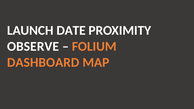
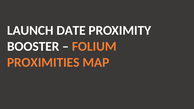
OBSERVE: OBSERVE -> BOOSTER (33, 46)
DASHBOARD: DASHBOARD -> PROXIMITIES (43, 62)
